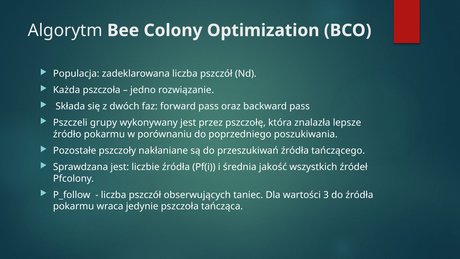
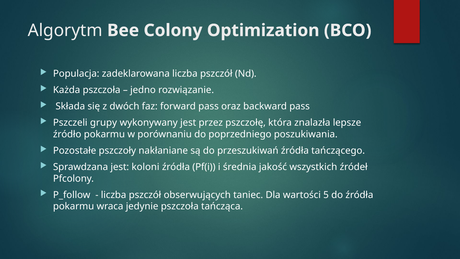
liczbie: liczbie -> koloni (145, 167)
3: 3 -> 5 (326, 195)
